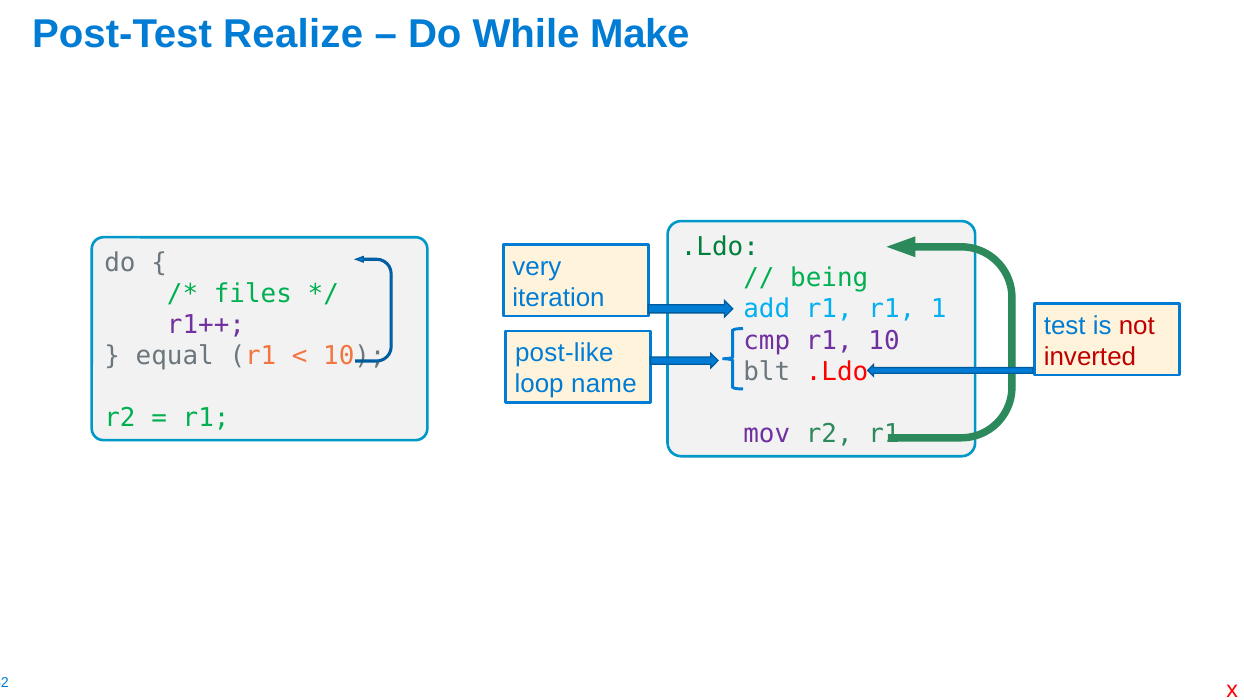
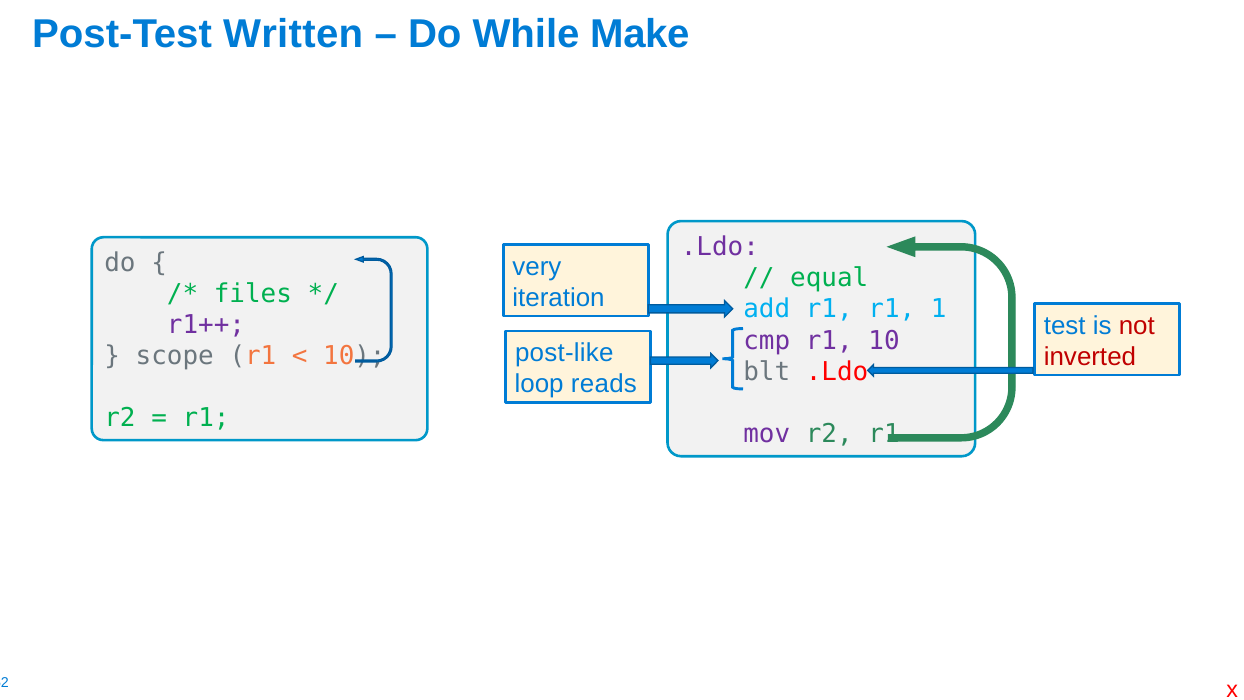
Realize: Realize -> Written (293, 34)
.Ldo colour: green -> purple (720, 247)
being: being -> equal (829, 278)
equal: equal -> scope (175, 356)
name: name -> reads (604, 384)
